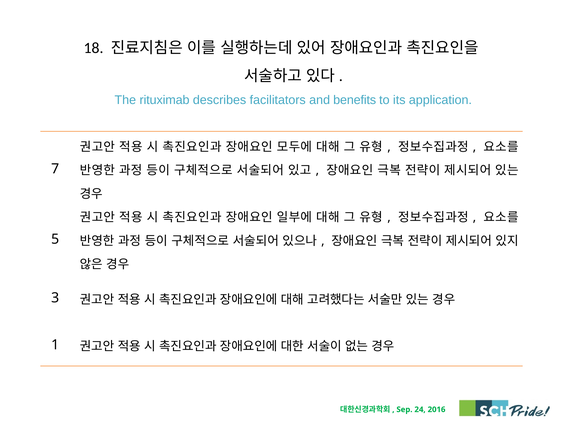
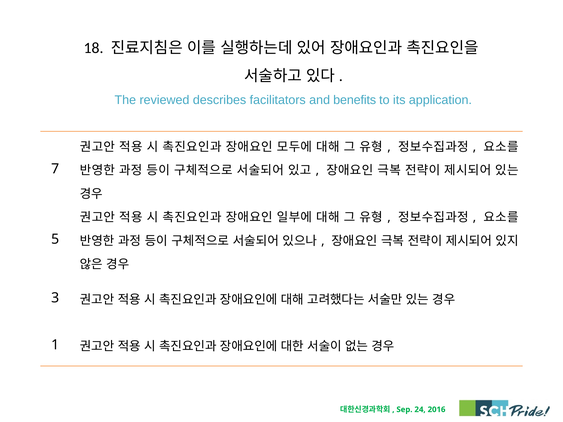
rituximab: rituximab -> reviewed (164, 100)
